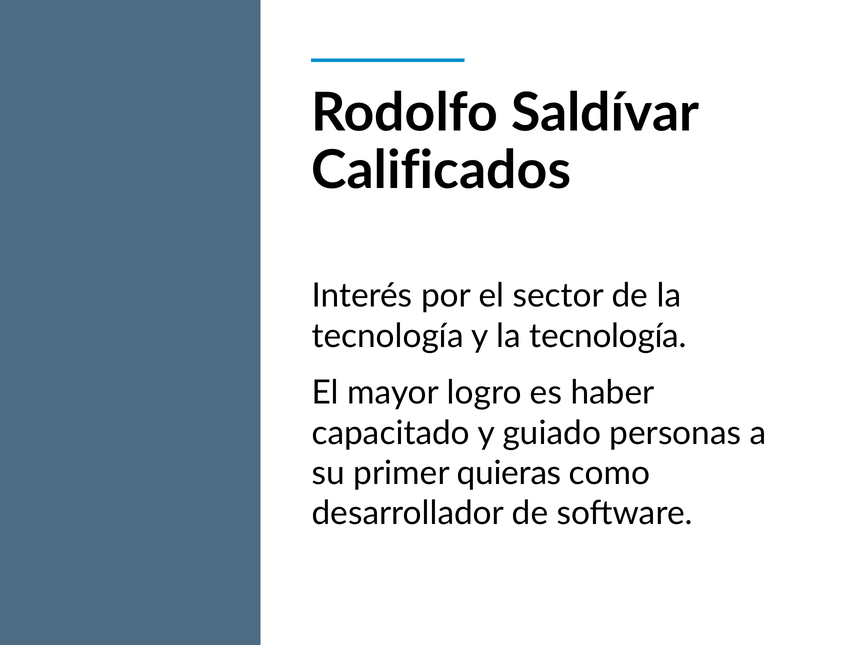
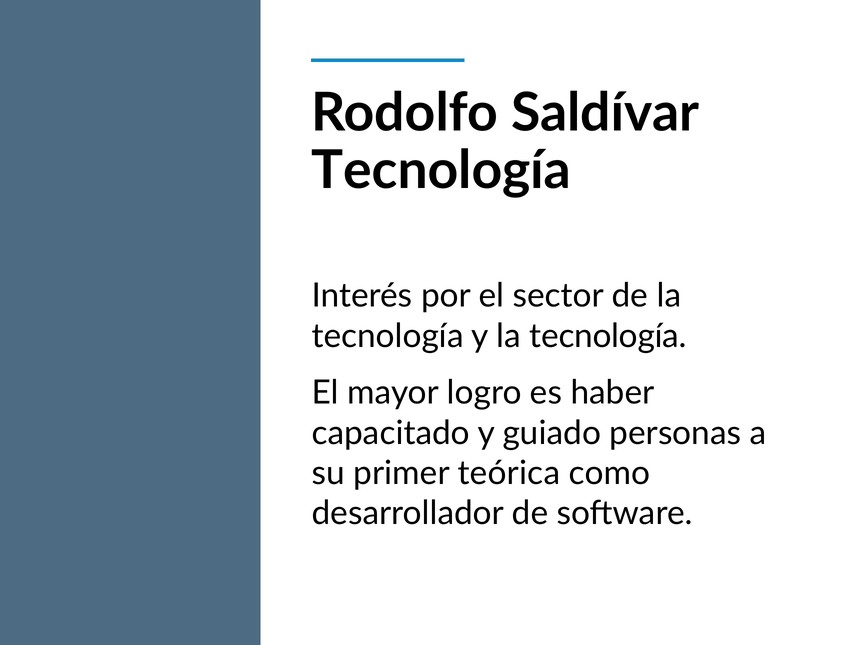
Calificados: Calificados -> Tecnología (441, 171)
quieras: quieras -> teórica (509, 473)
